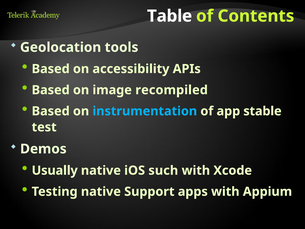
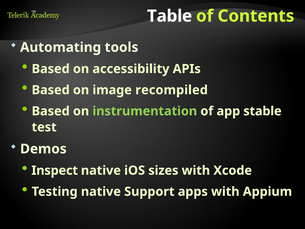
Geolocation: Geolocation -> Automating (61, 47)
instrumentation colour: light blue -> light green (145, 111)
Usually: Usually -> Inspect (55, 170)
such: such -> sizes (163, 170)
